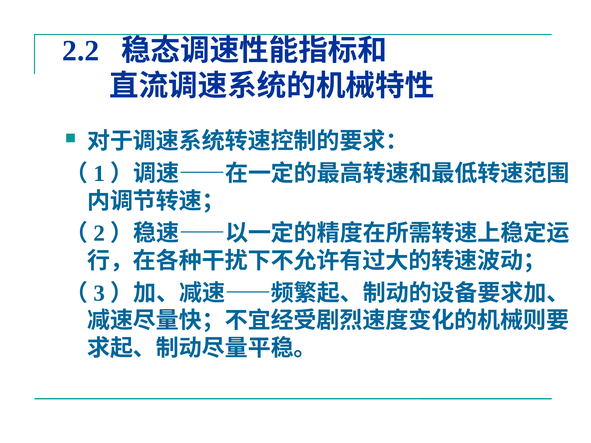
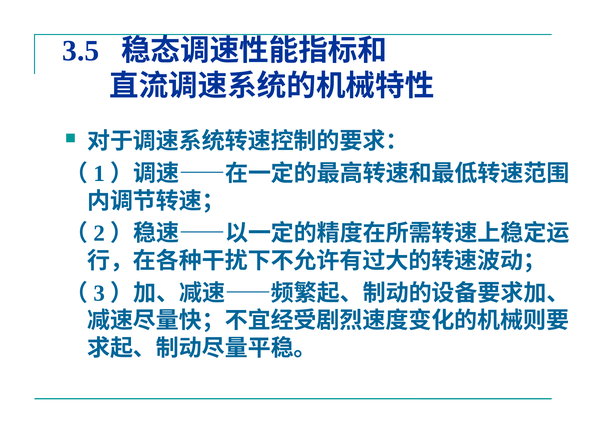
2.2: 2.2 -> 3.5 (81, 51)
